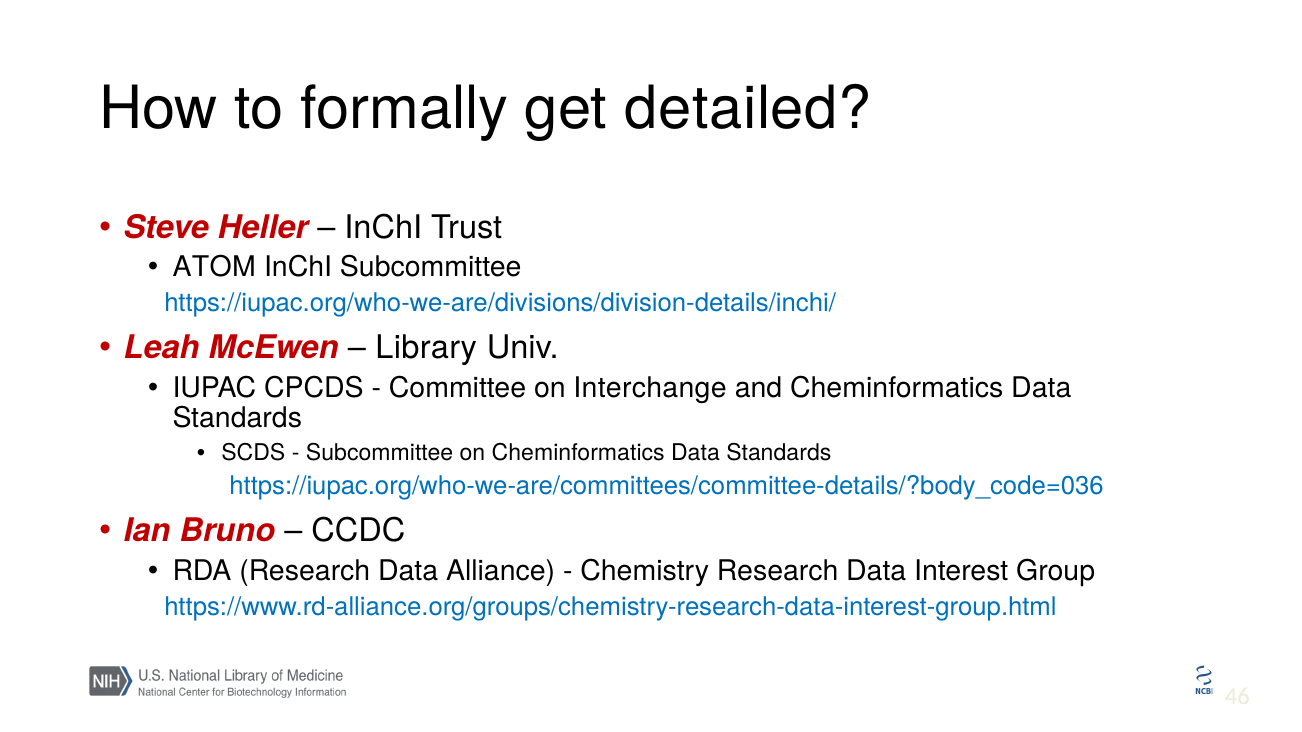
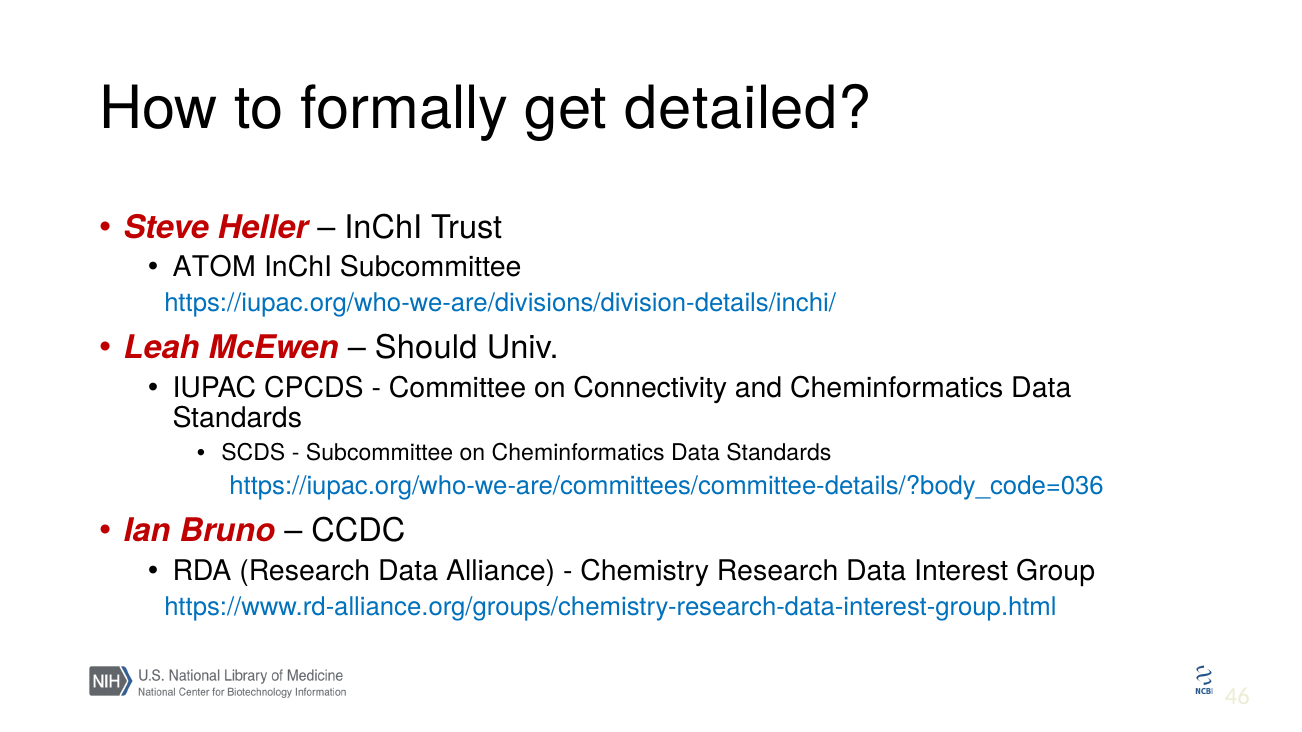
Library: Library -> Should (426, 348)
Interchange: Interchange -> Connectivity (650, 388)
